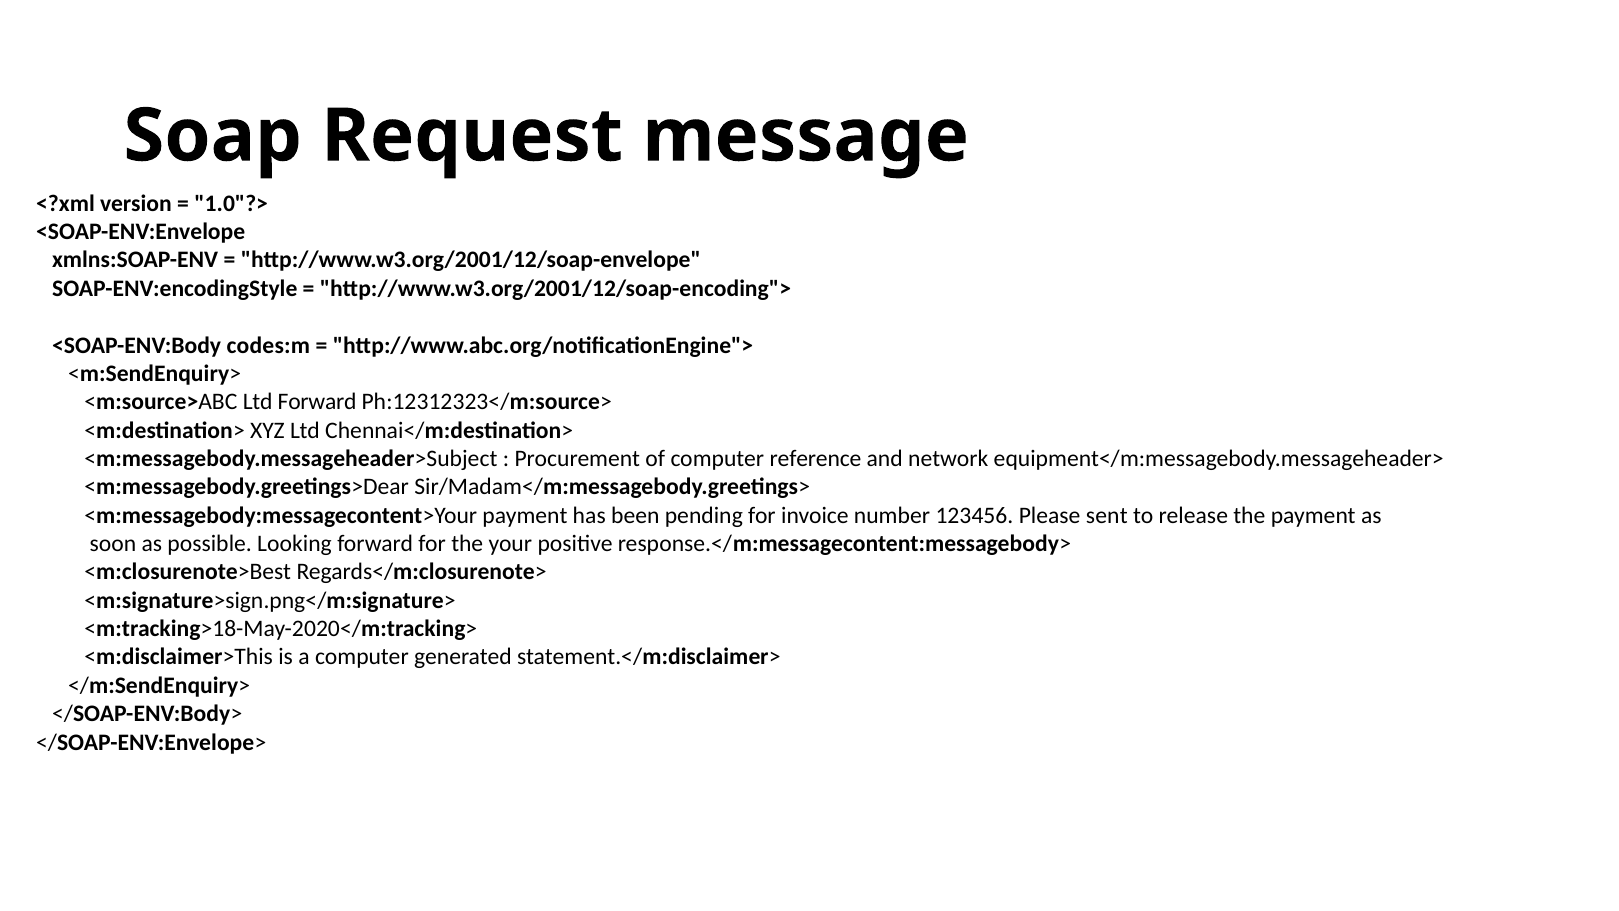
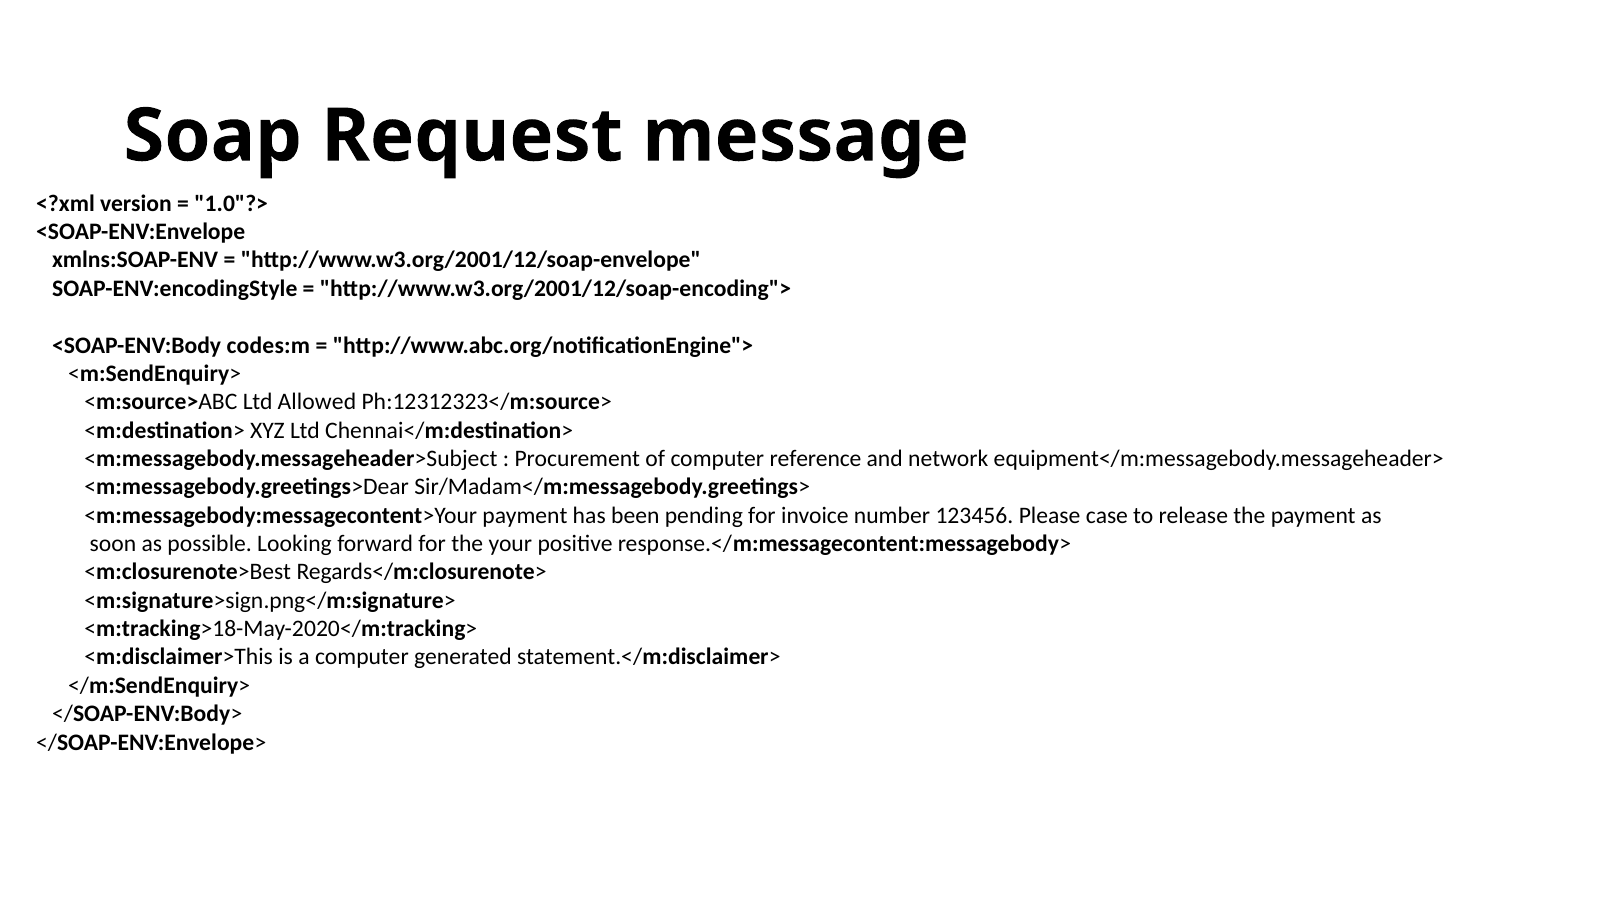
Ltd Forward: Forward -> Allowed (317, 402)
sent: sent -> case (1107, 515)
